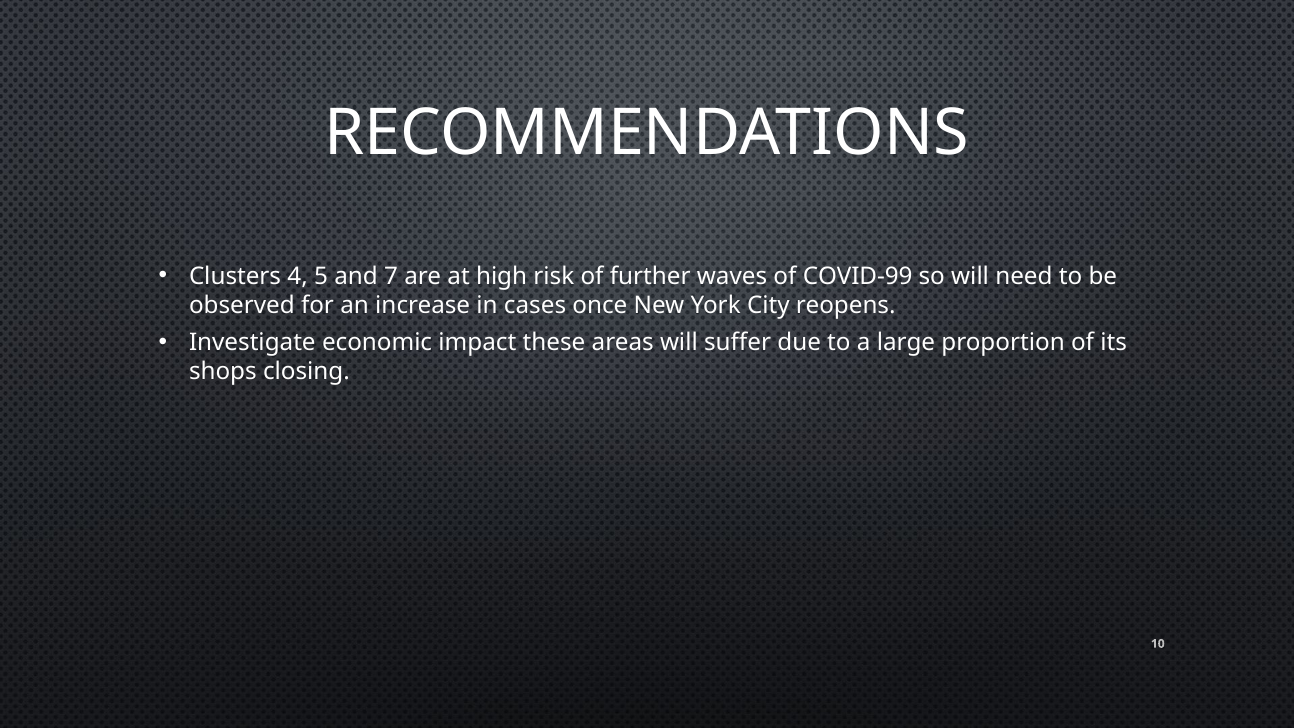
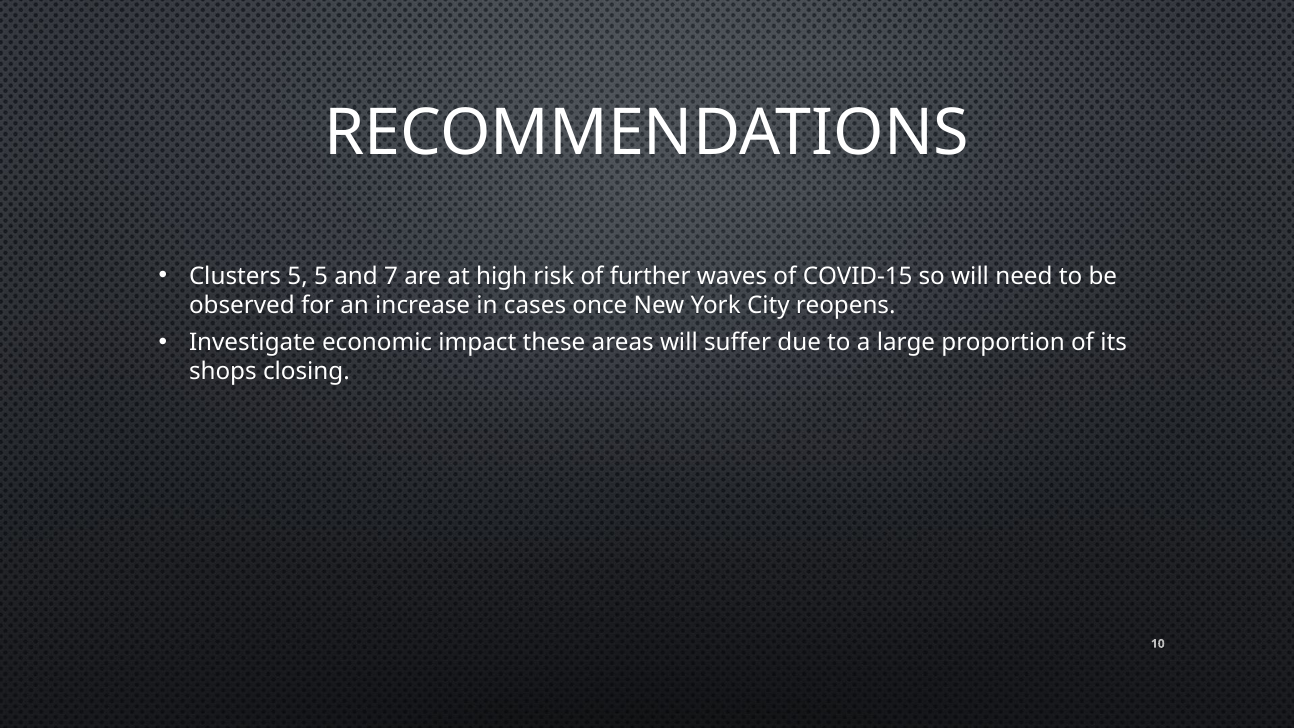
Clusters 4: 4 -> 5 (298, 276)
COVID-99: COVID-99 -> COVID-15 (858, 276)
